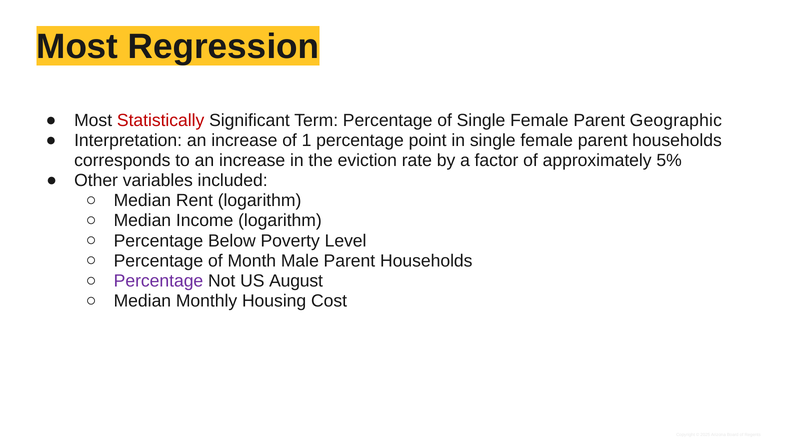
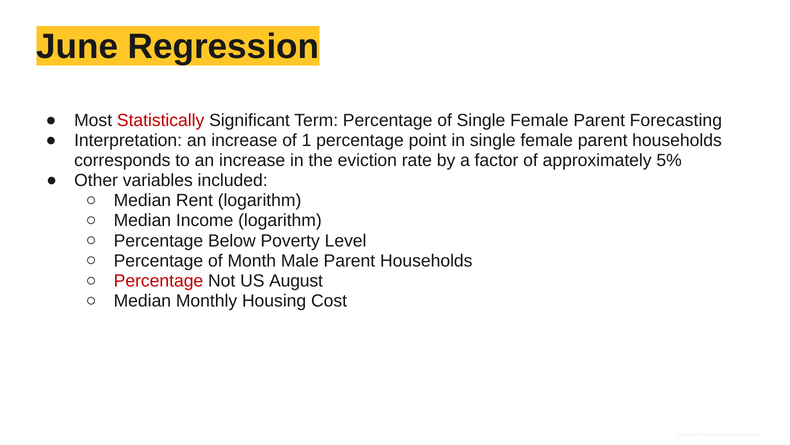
Most: Most -> June (77, 46)
Geographic: Geographic -> Forecasting (676, 120)
Percentage colour: purple -> red (158, 280)
